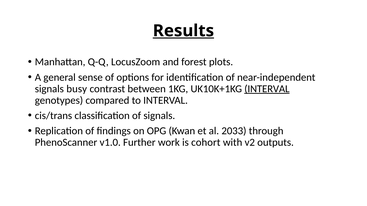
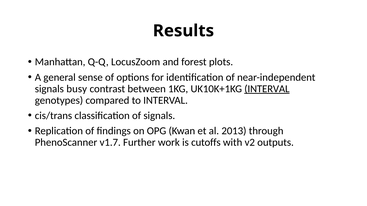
Results underline: present -> none (183, 31)
2033: 2033 -> 2013 (234, 131)
v1.0: v1.0 -> v1.7 (110, 143)
cohort: cohort -> cutoffs (206, 143)
